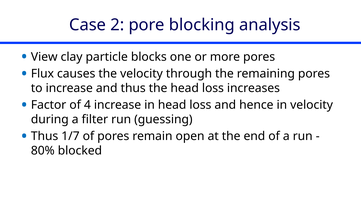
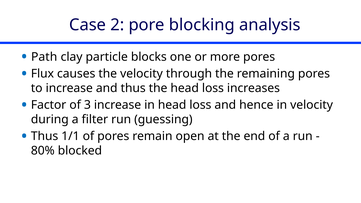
View: View -> Path (44, 57)
4: 4 -> 3 (87, 105)
1/7: 1/7 -> 1/1 (70, 136)
